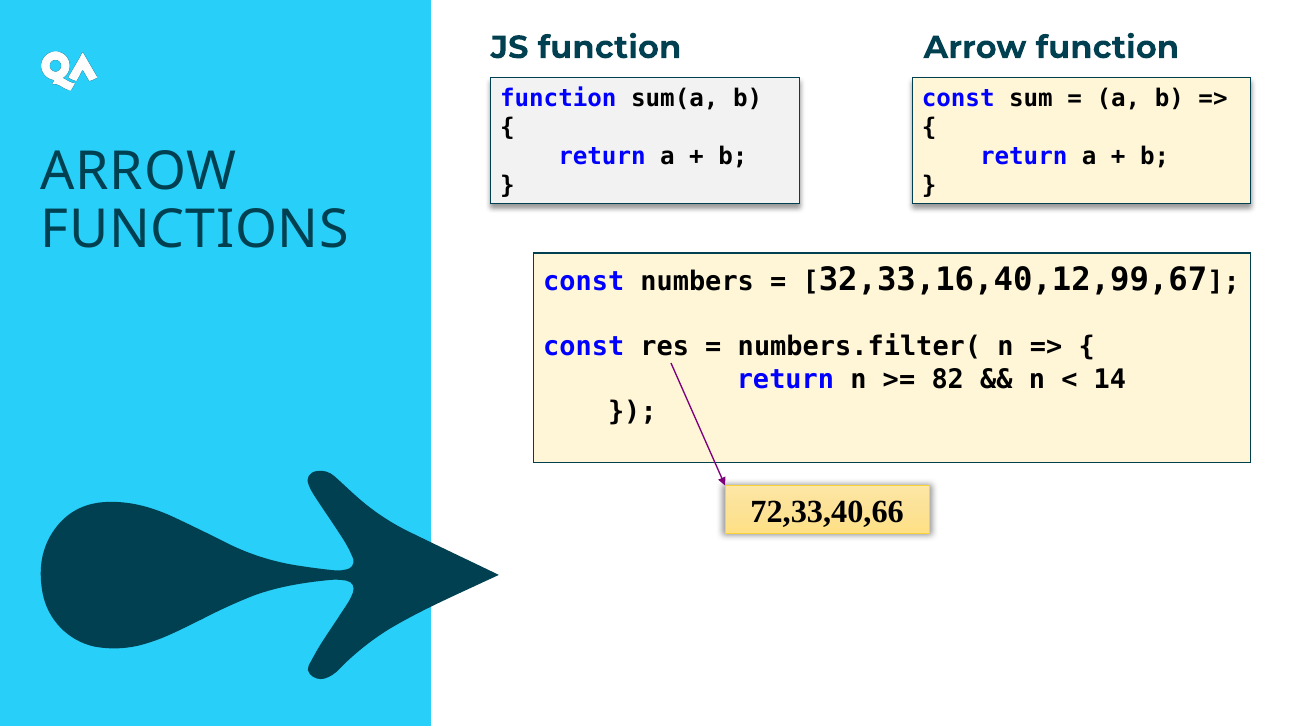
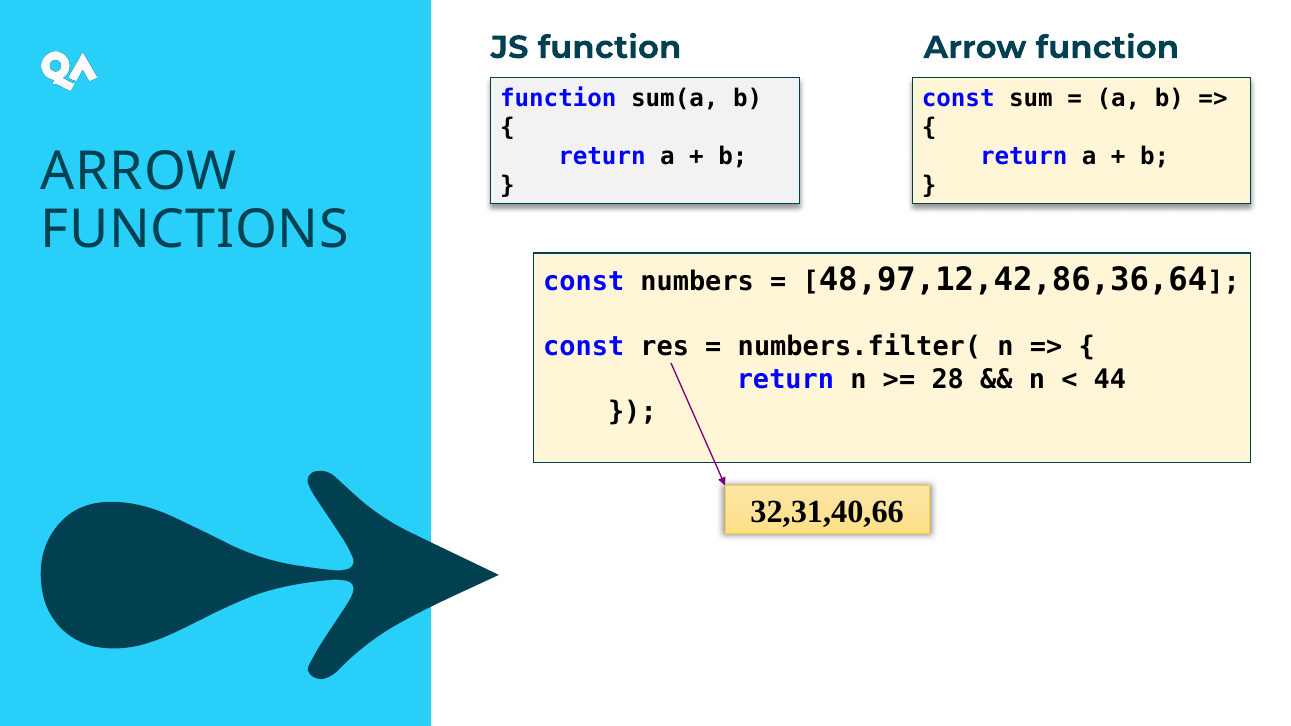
32,33,16,40,12,99,67: 32,33,16,40,12,99,67 -> 48,97,12,42,86,36,64 (1013, 280)
82: 82 -> 28 (948, 379)
14: 14 -> 44 (1110, 379)
72,33,40,66: 72,33,40,66 -> 32,31,40,66 (827, 512)
